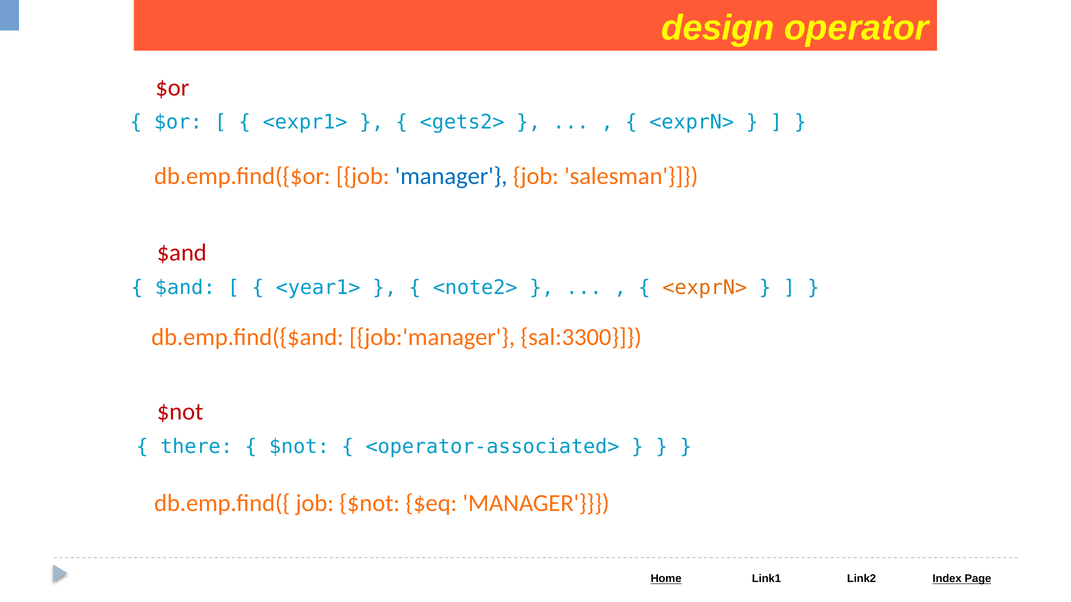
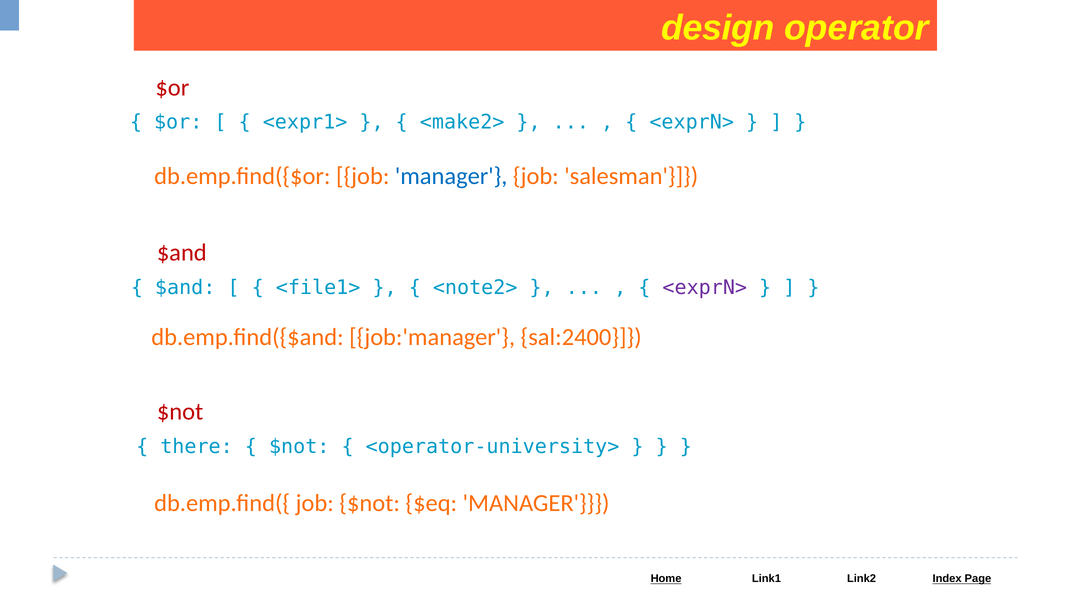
<gets2>: <gets2> -> <make2> (462, 122)
<year1>: <year1> -> <file1> (318, 288)
<exprN> colour: orange -> purple (705, 288)
sal:3300: sal:3300 -> sal:2400 (581, 337)
<operator-associated>: <operator-associated> -> <operator-university> (493, 447)
